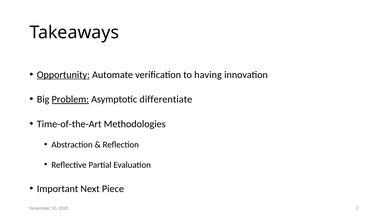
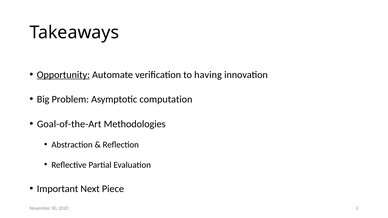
Problem underline: present -> none (70, 99)
differentiate: differentiate -> computation (166, 99)
Time-of-the-Art: Time-of-the-Art -> Goal-of-the-Art (69, 124)
